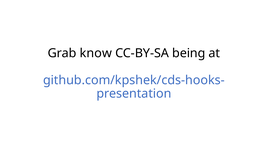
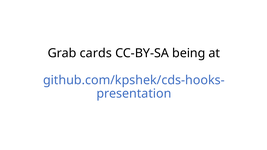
know: know -> cards (96, 53)
